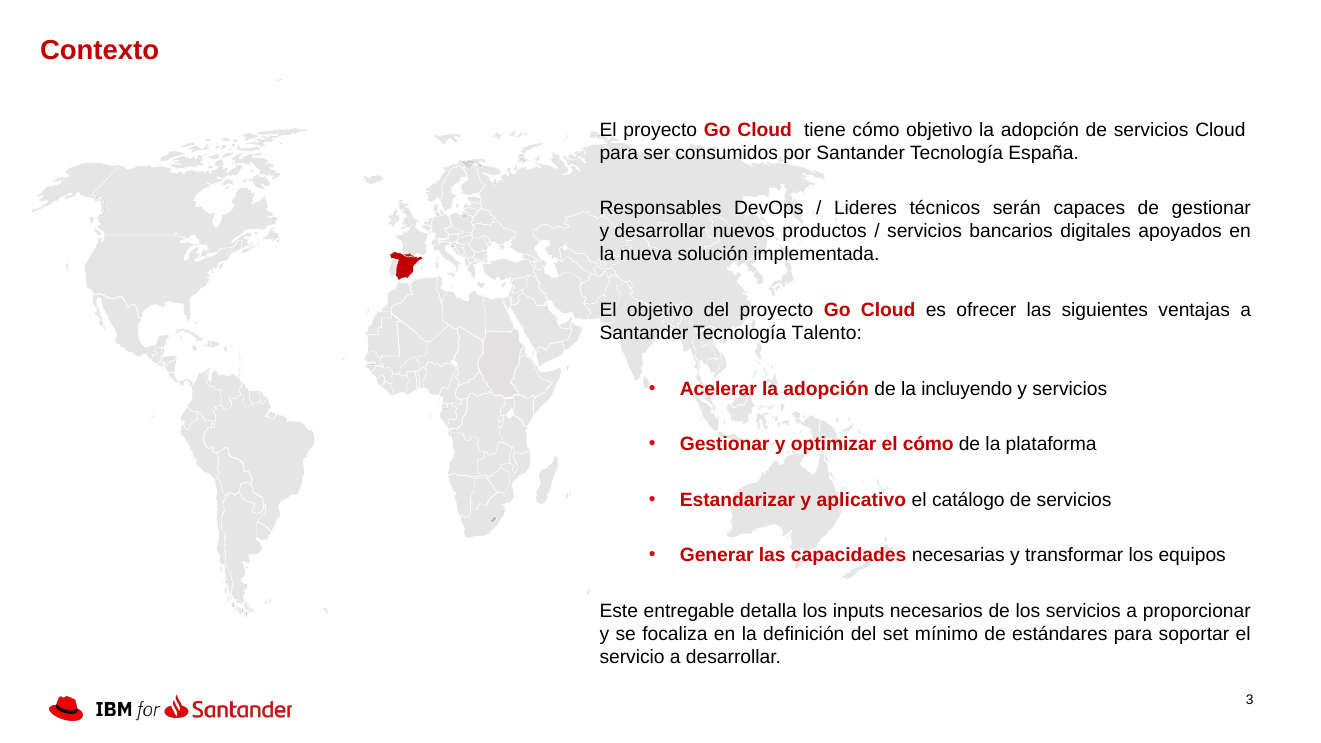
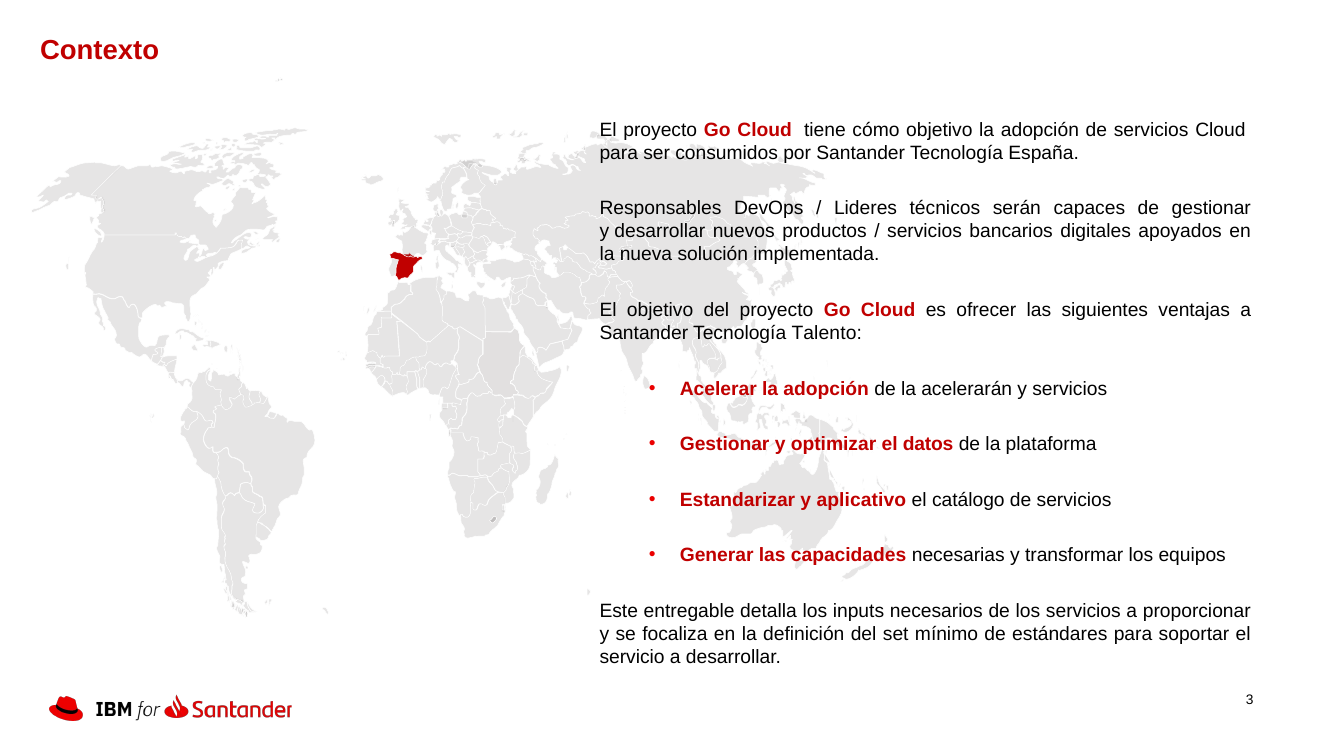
incluyendo: incluyendo -> acelerarán (967, 389)
el cómo: cómo -> datos (928, 444)
